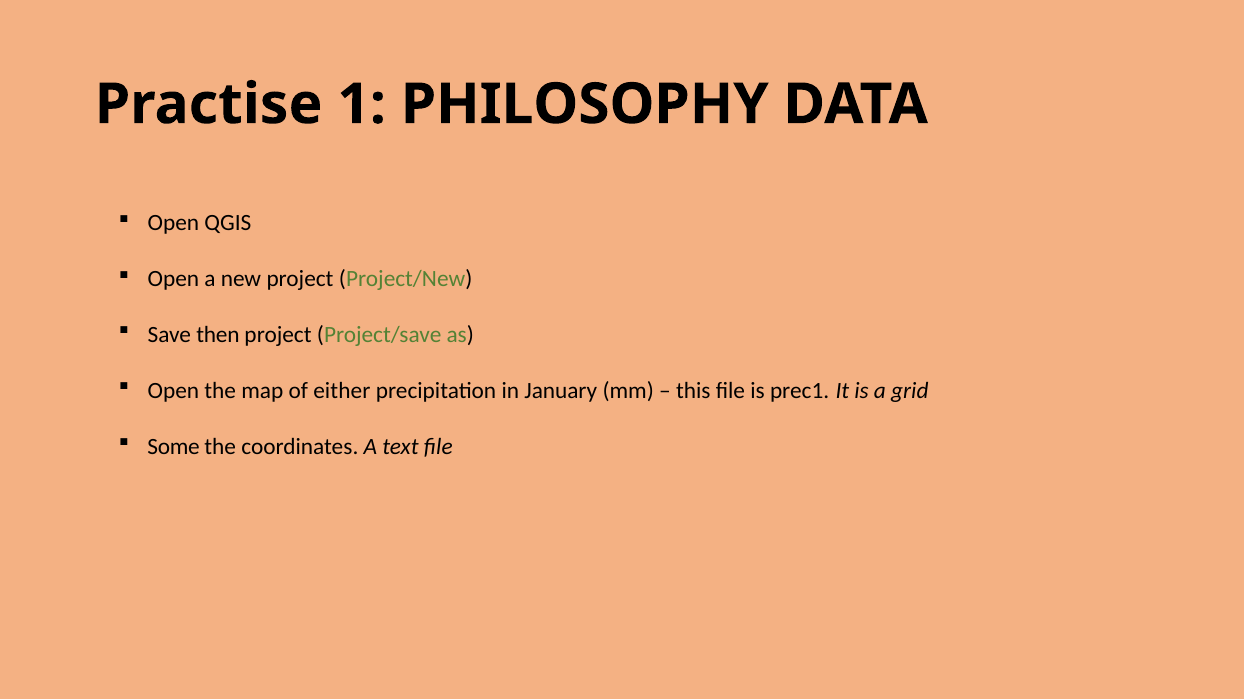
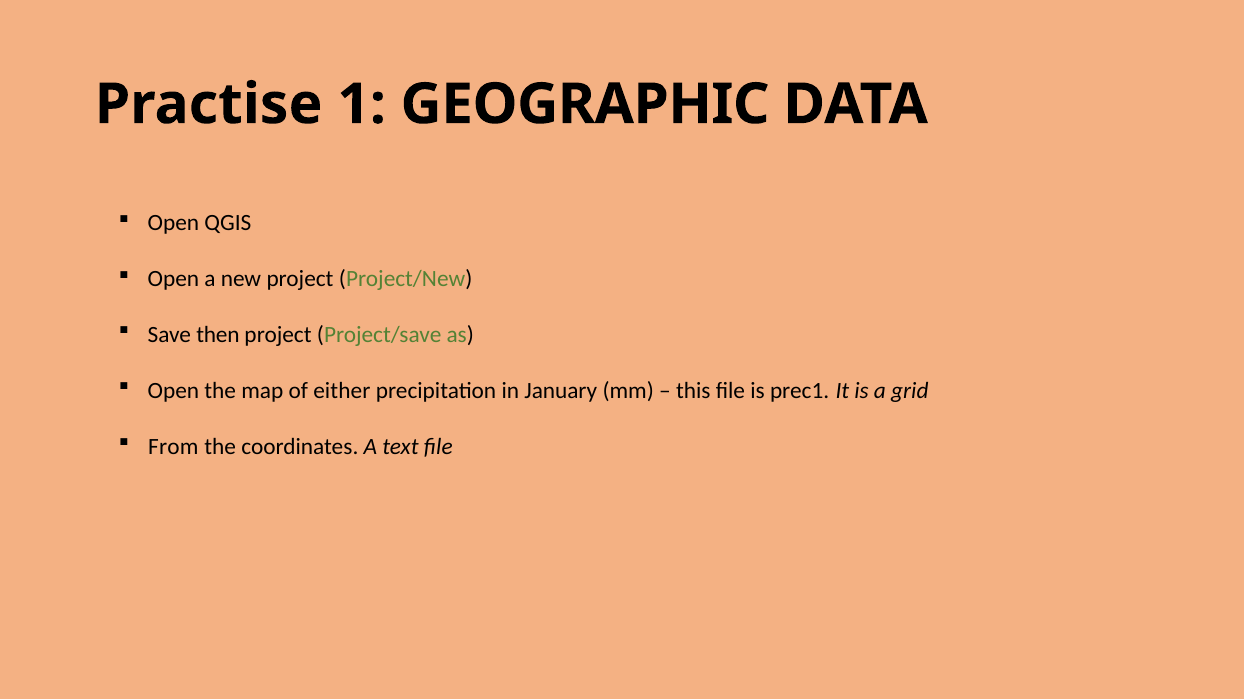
PHILOSOPHY: PHILOSOPHY -> GEOGRAPHIC (585, 104)
Some: Some -> From (173, 447)
